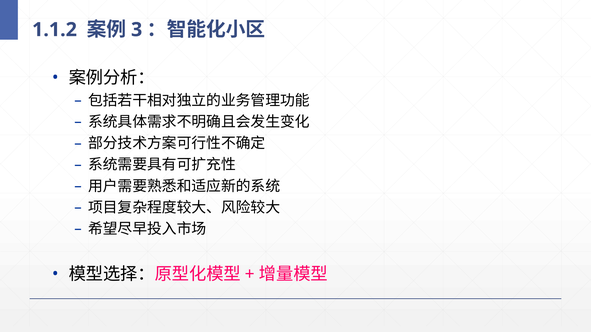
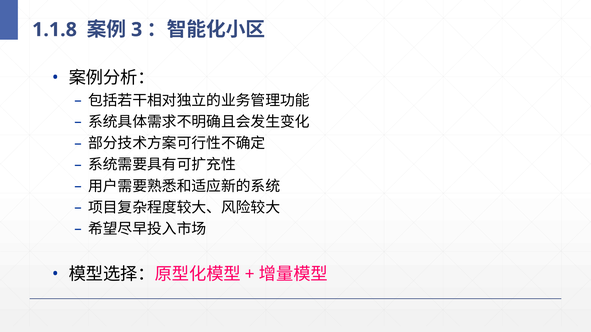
1.1.2: 1.1.2 -> 1.1.8 (55, 30)
